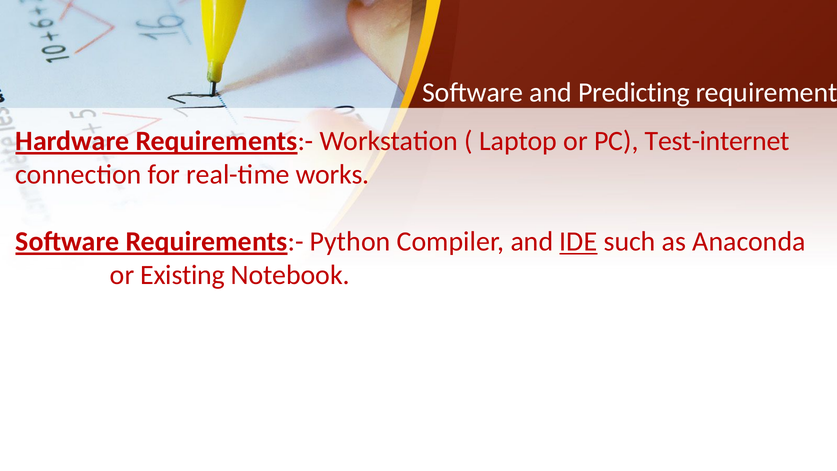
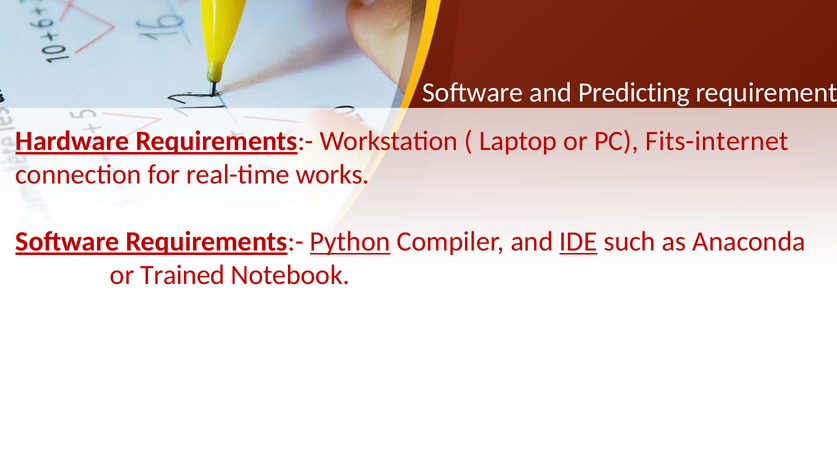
Test-internet: Test-internet -> Fits-internet (717, 141)
Python underline: none -> present (350, 241)
Existing: Existing -> Trained (183, 275)
